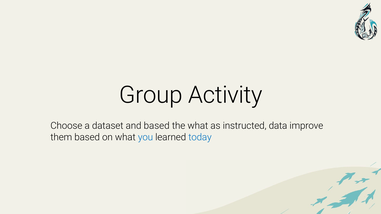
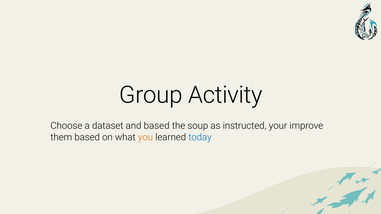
the what: what -> soup (198, 126)
data: data -> your (278, 126)
you colour: blue -> orange (145, 137)
